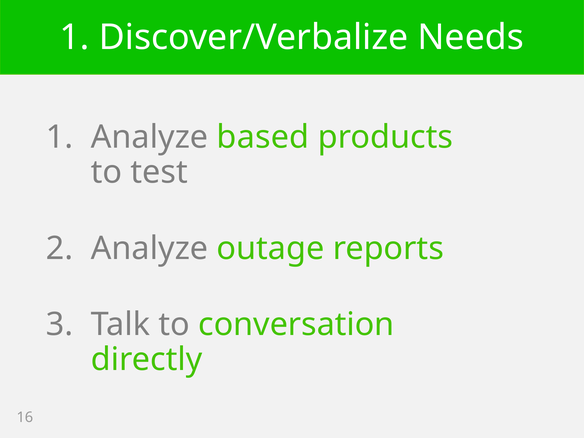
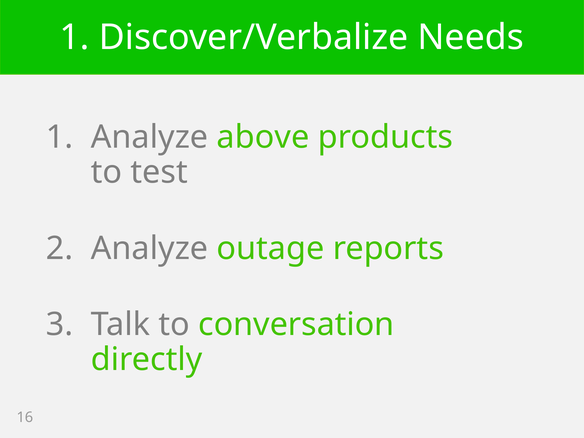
based: based -> above (263, 137)
